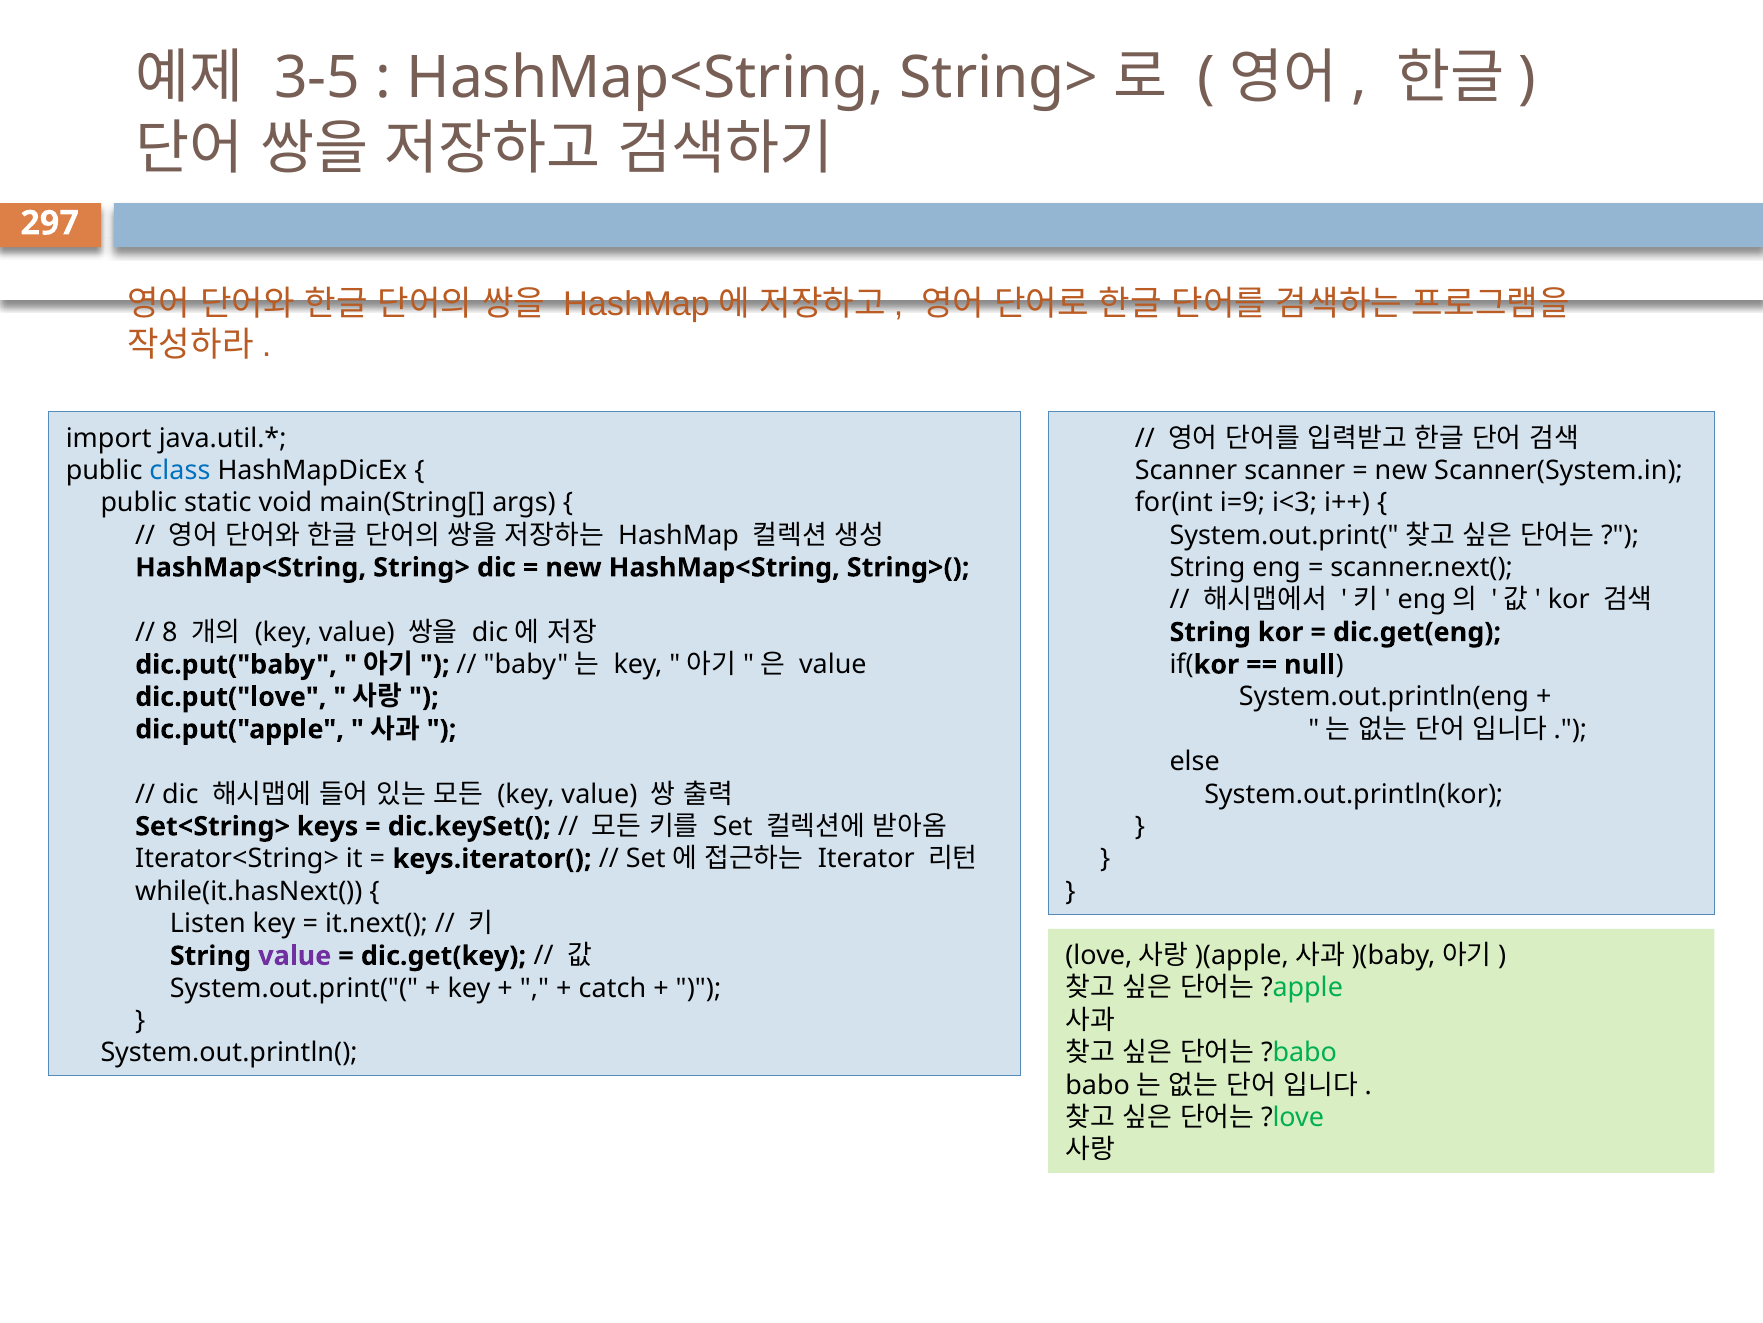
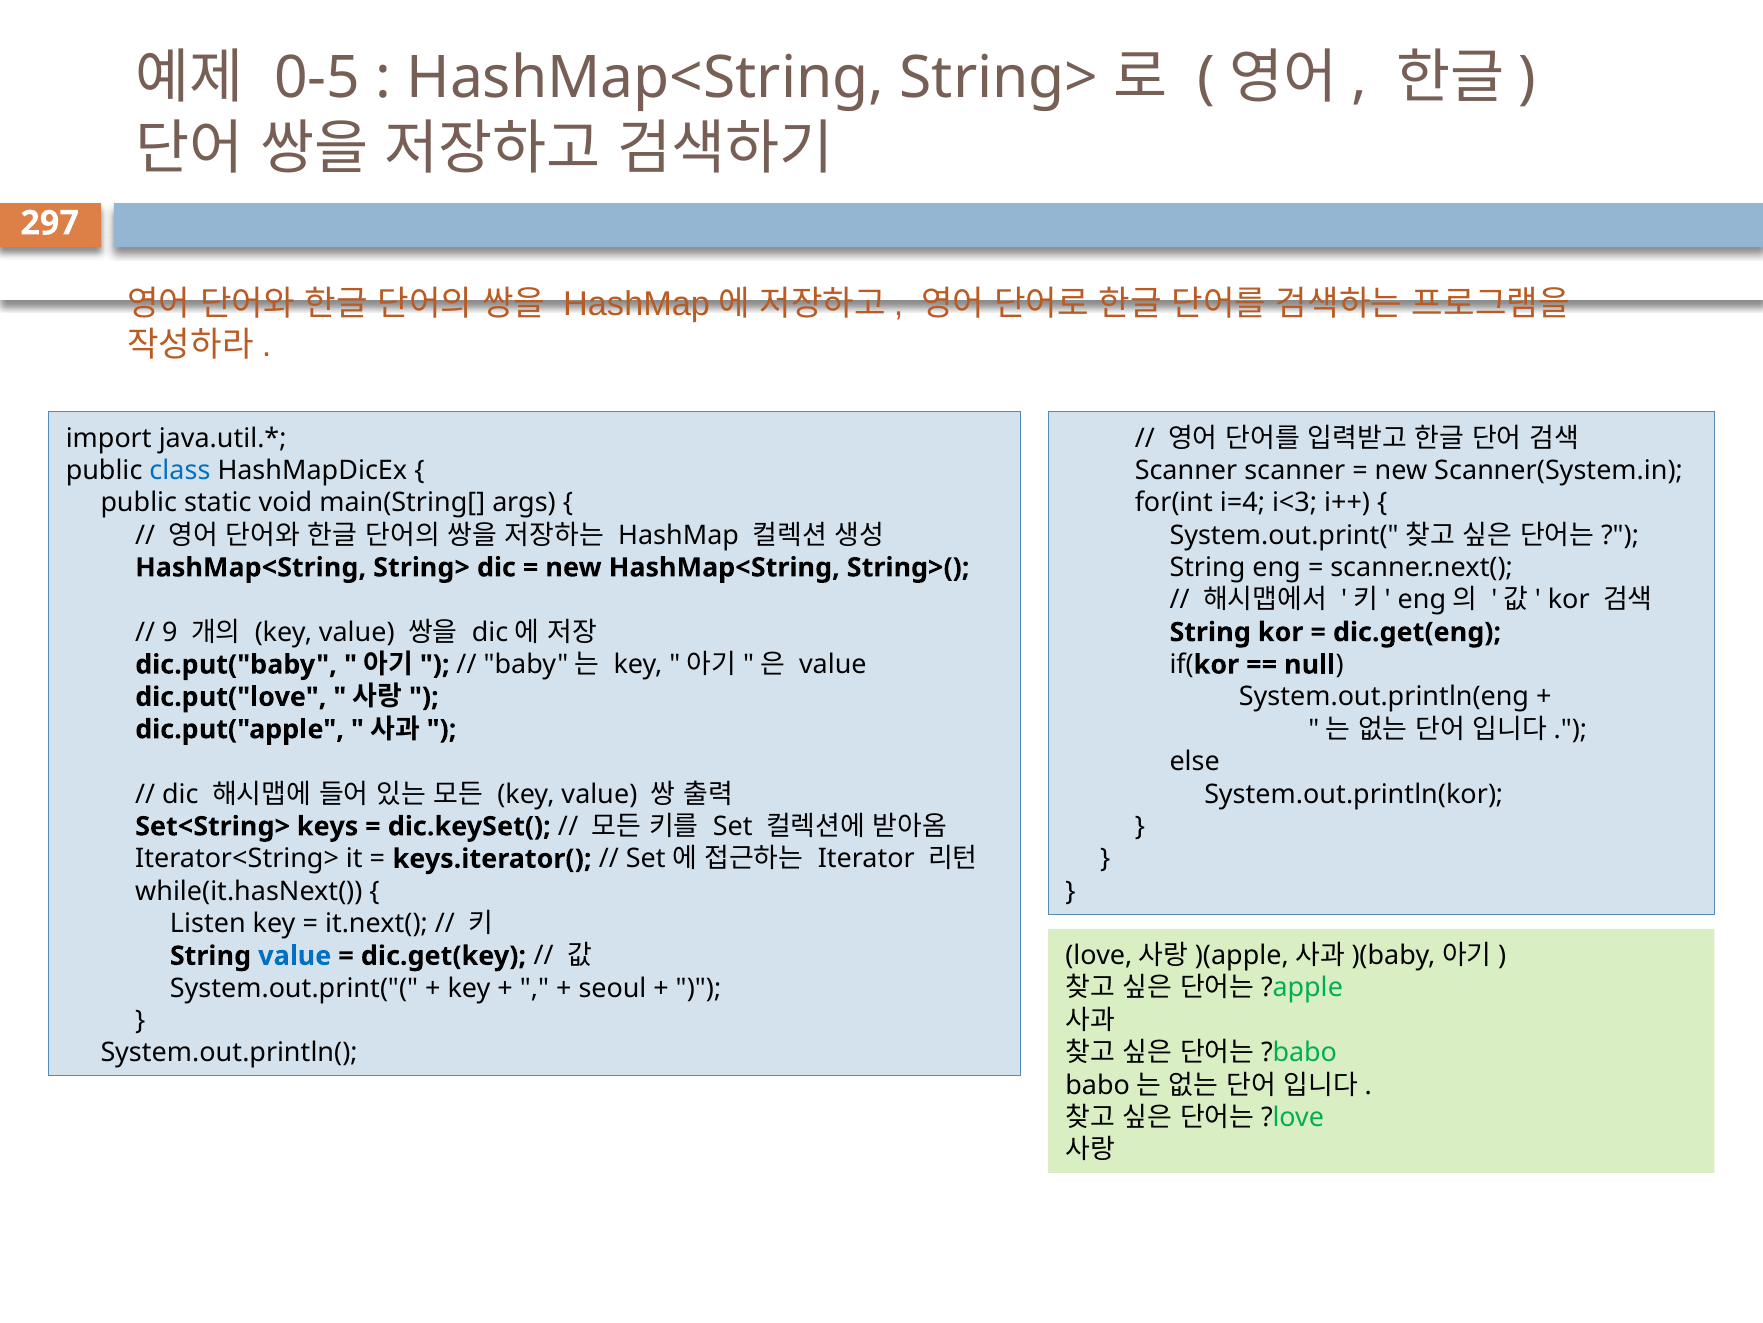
3-5: 3-5 -> 0-5 (317, 78)
i=9: i=9 -> i=4 (1242, 503)
8: 8 -> 9 (170, 632)
value colour: purple -> blue (295, 955)
catch: catch -> seoul (613, 988)
